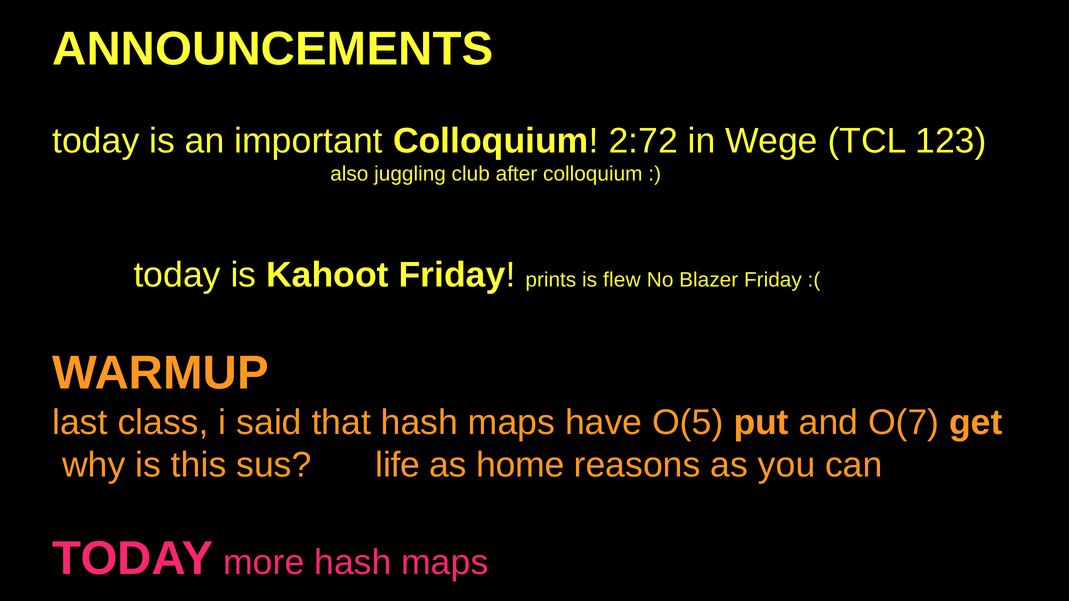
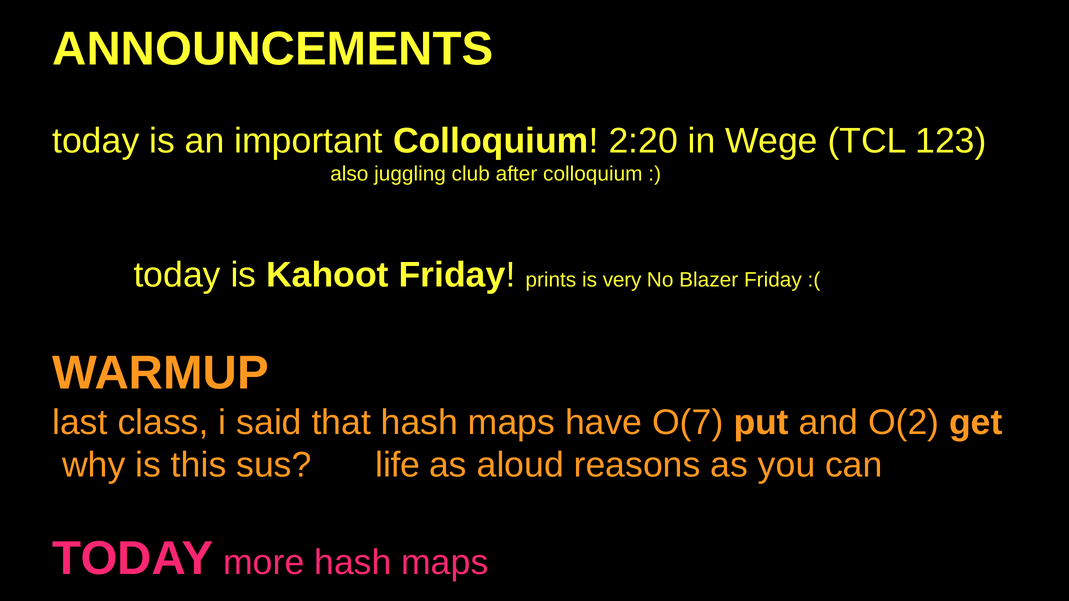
2:72: 2:72 -> 2:20 (643, 141)
flew: flew -> very (622, 280)
O(5: O(5 -> O(7 (688, 422)
O(7: O(7 -> O(2 (904, 422)
home: home -> aloud (520, 465)
